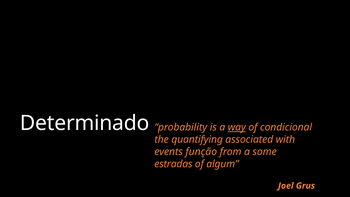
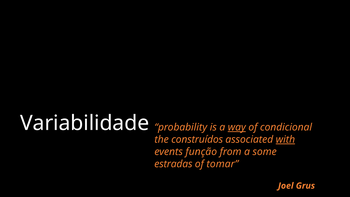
Determinado: Determinado -> Variabilidade (85, 123)
quantifying: quantifying -> construídos (197, 139)
with underline: none -> present (285, 139)
algum: algum -> tomar (222, 164)
